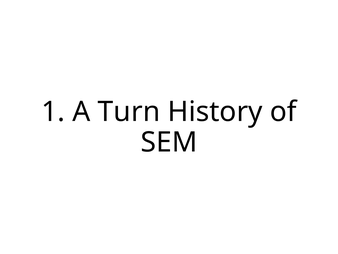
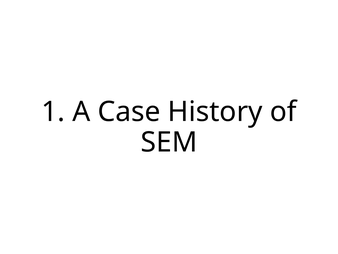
Turn: Turn -> Case (129, 112)
